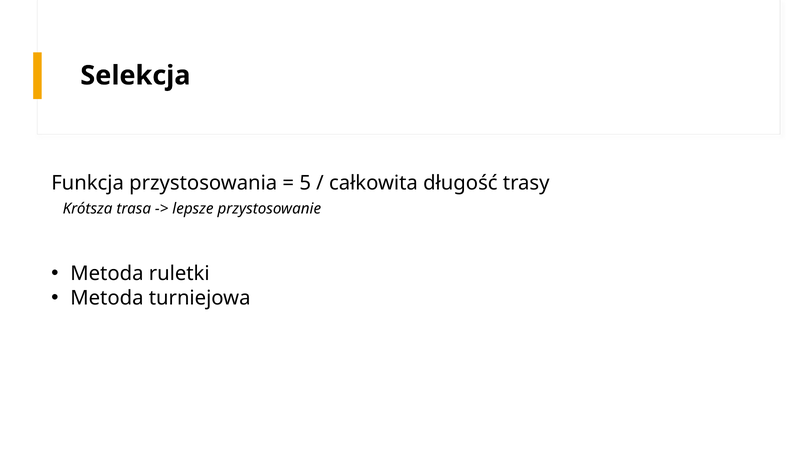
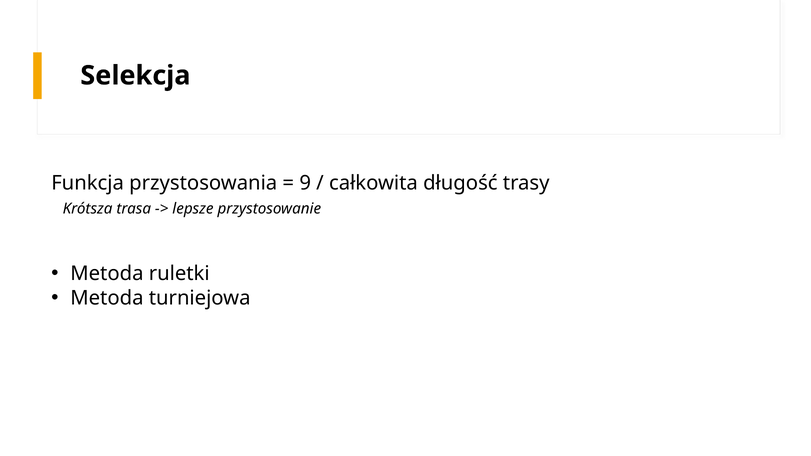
5: 5 -> 9 (305, 183)
